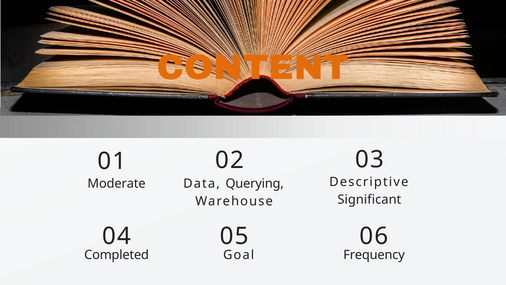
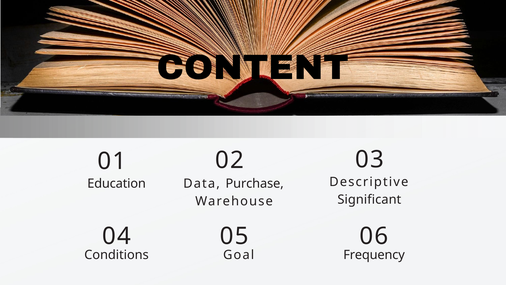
CONTENT colour: orange -> black (253, 67)
Moderate: Moderate -> Education (117, 184)
Querying: Querying -> Purchase (255, 184)
Completed: Completed -> Conditions (117, 255)
